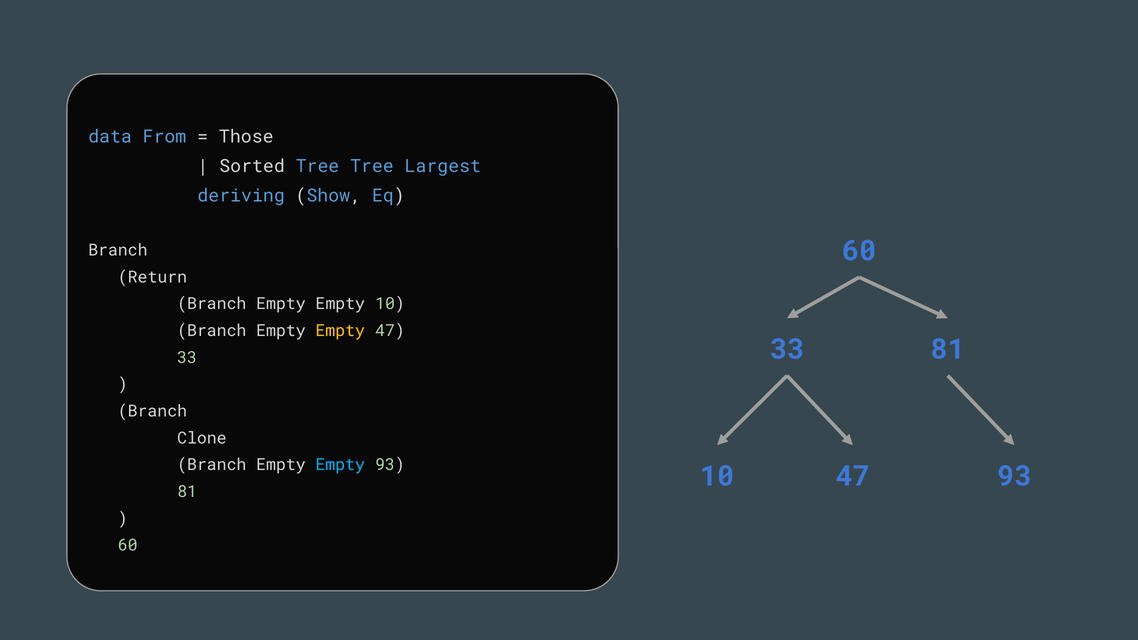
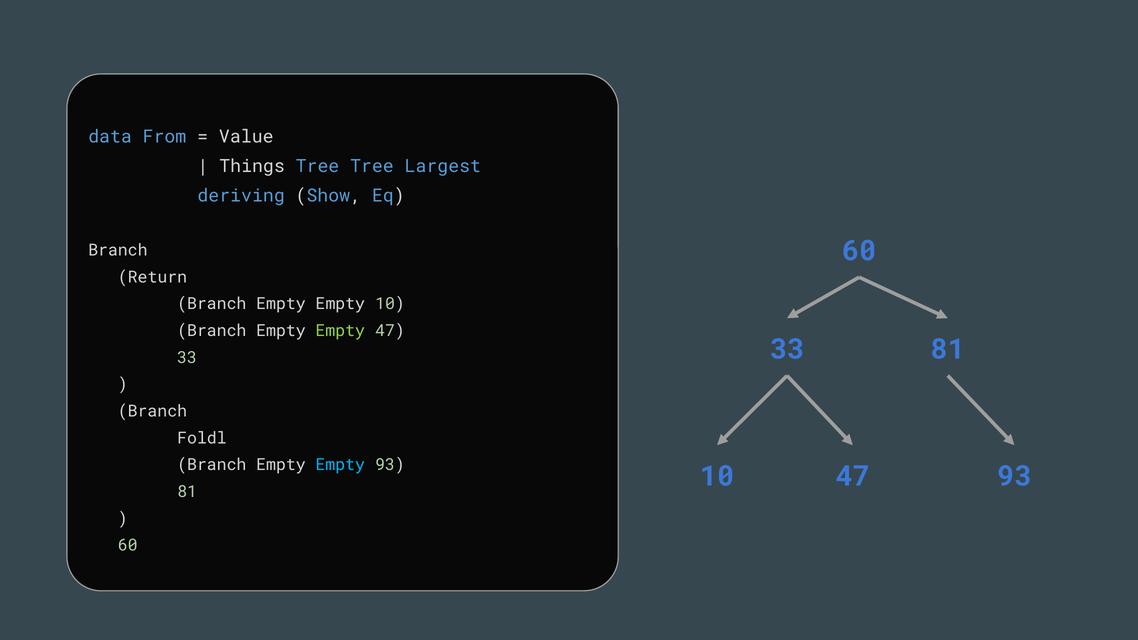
Those: Those -> Value (246, 137)
Sorted: Sorted -> Things (252, 166)
Empty colour: yellow -> light green (340, 331)
Clone: Clone -> Foldl (202, 438)
